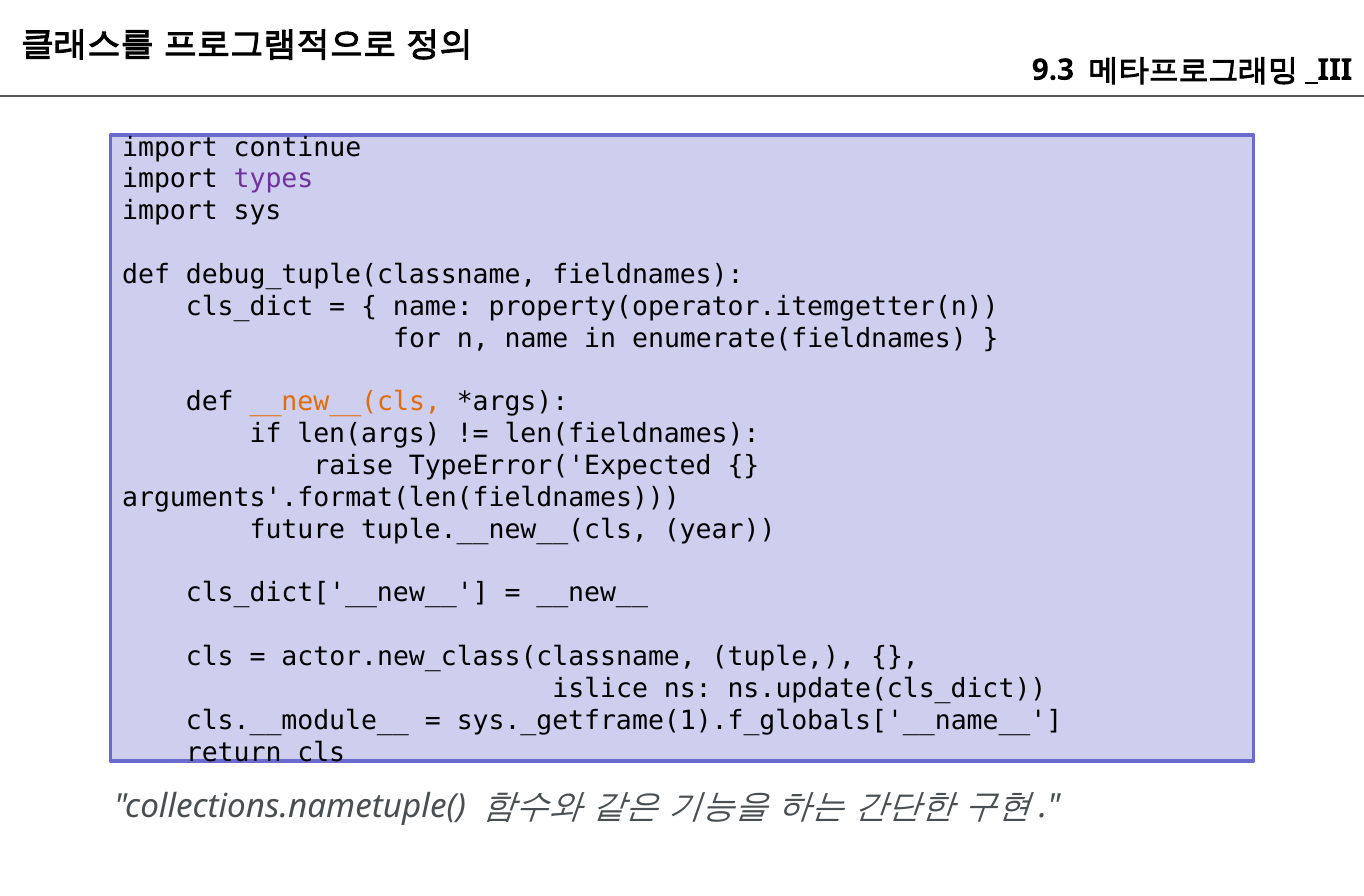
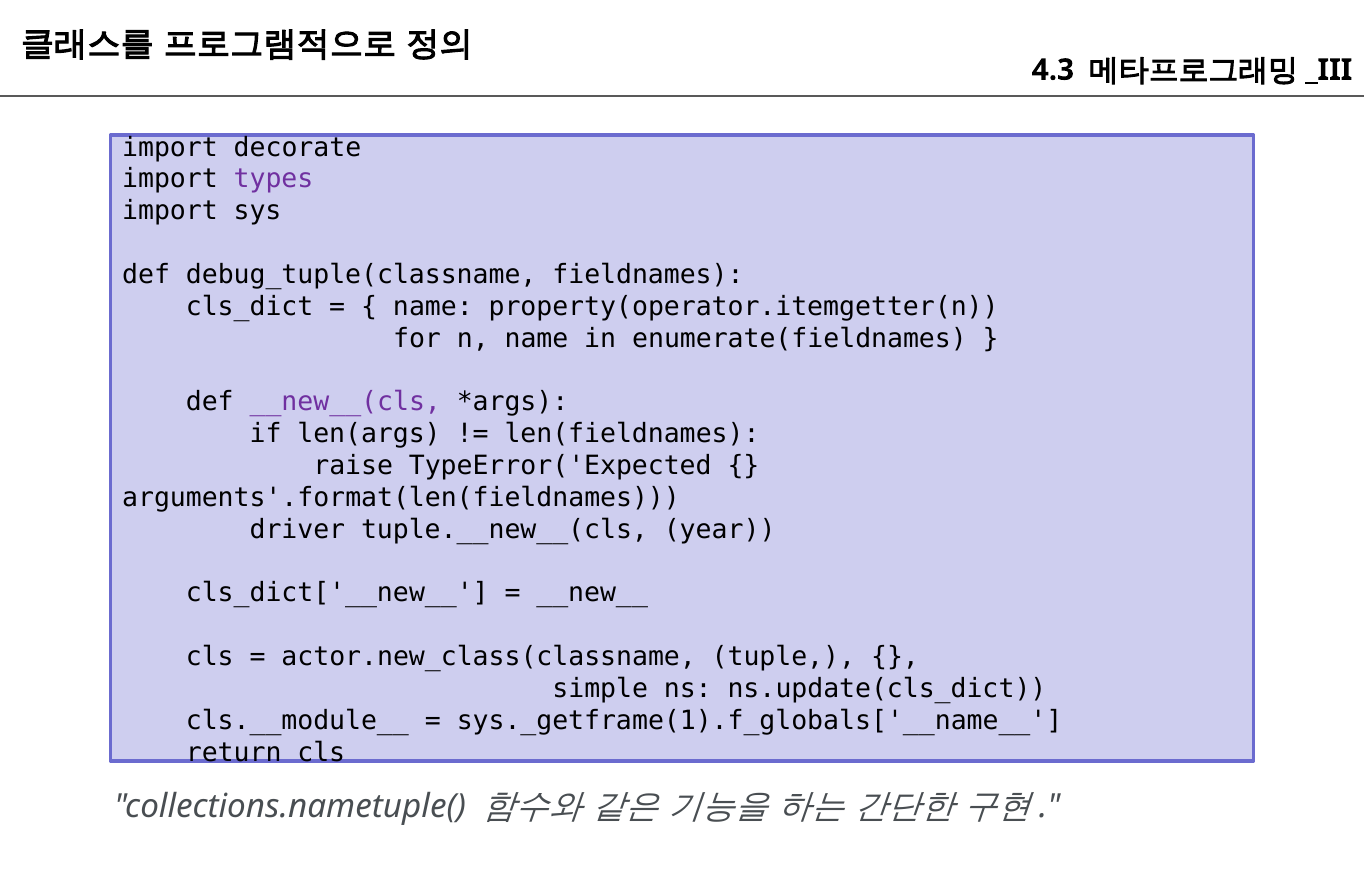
9.3: 9.3 -> 4.3 (1053, 70)
continue: continue -> decorate (297, 147)
__new__(cls colour: orange -> purple (345, 402)
future: future -> driver (297, 529)
islice: islice -> simple (600, 689)
